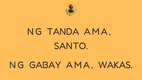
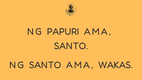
TANDA: TANDA -> PAPURI (63, 32)
NG GABAY: GABAY -> SANTO (45, 65)
